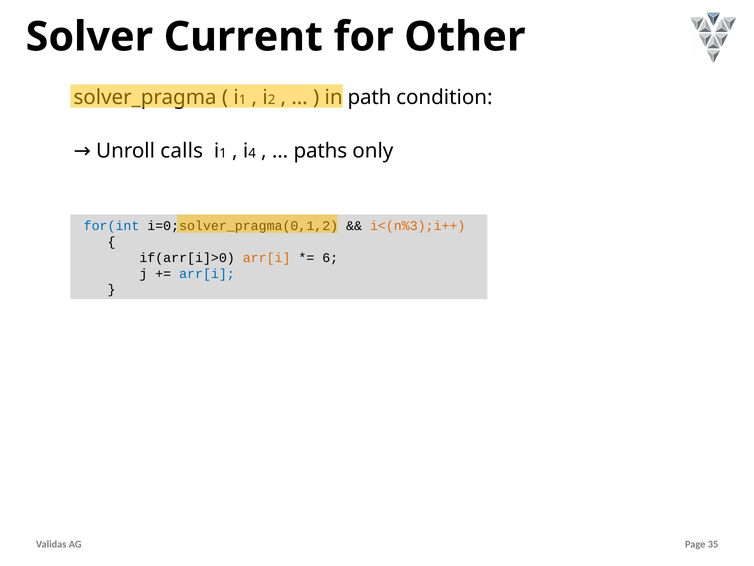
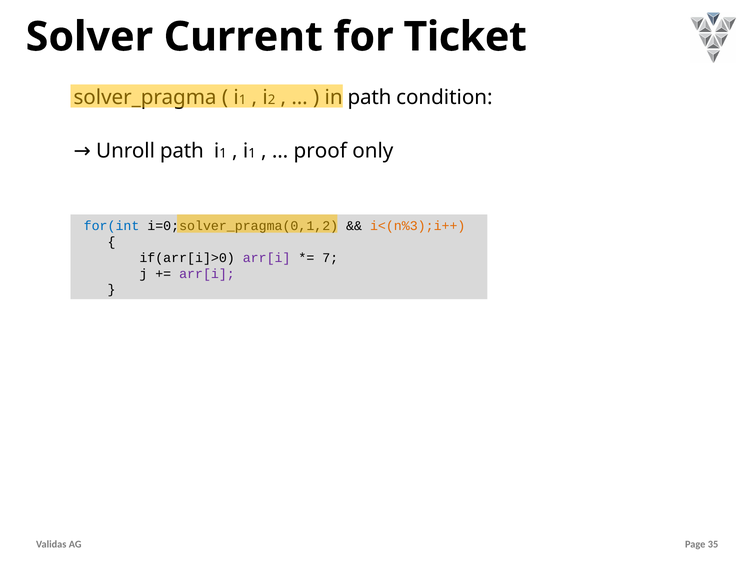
Other: Other -> Ticket (465, 37)
Unroll calls: calls -> path (182, 151)
4: 4 -> 1 (252, 153)
paths: paths -> proof (320, 151)
arr[i colour: orange -> purple (267, 257)
6: 6 -> 7 (330, 257)
arr[i colour: blue -> purple (207, 273)
